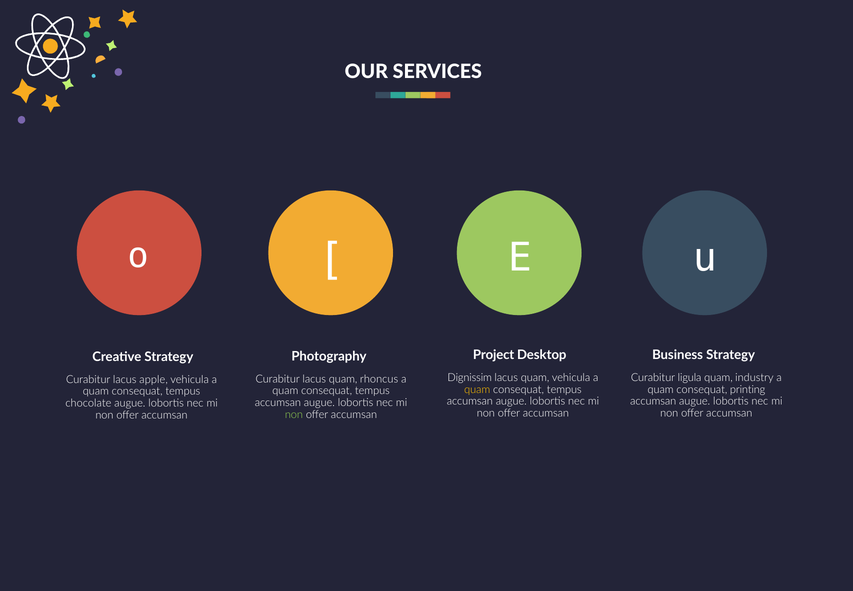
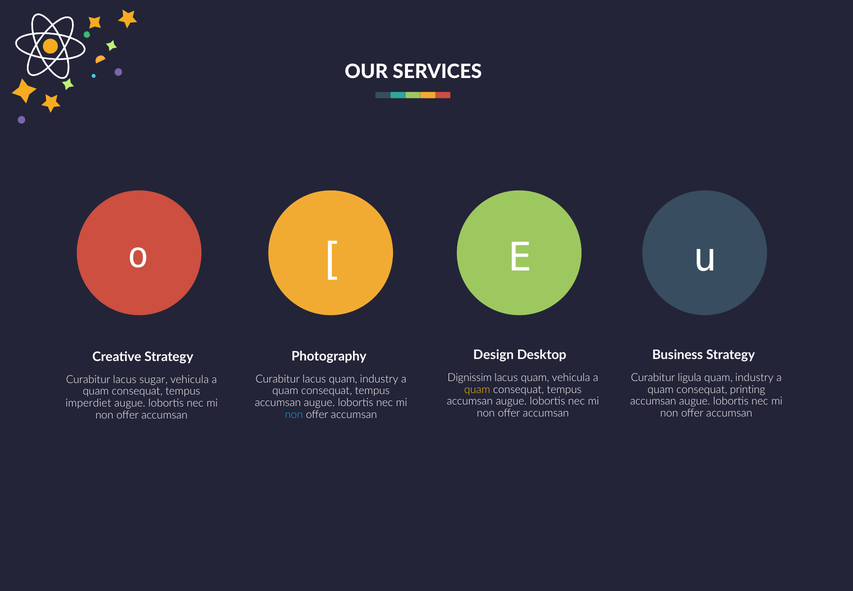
Project: Project -> Design (493, 355)
lacus quam rhoncus: rhoncus -> industry (379, 379)
apple: apple -> sugar (154, 379)
chocolate: chocolate -> imperdiet (88, 403)
non colour: light green -> light blue (294, 414)
